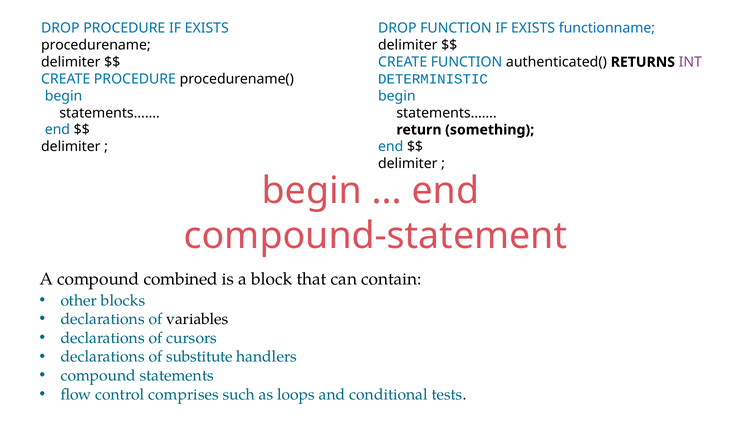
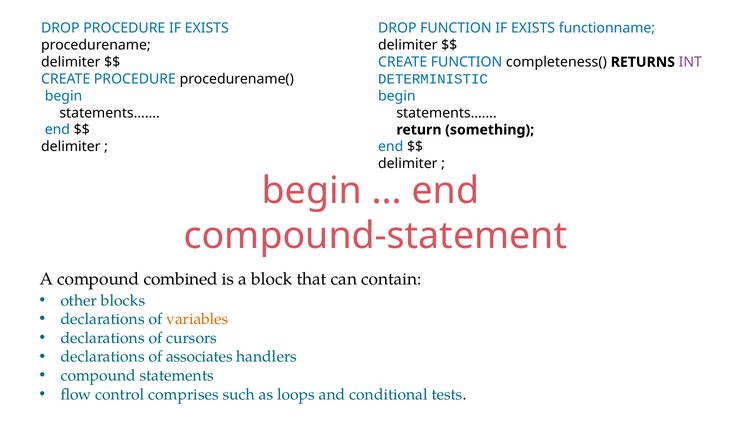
authenticated(: authenticated( -> completeness( (556, 62)
variables colour: black -> orange (197, 319)
substitute: substitute -> associates (199, 356)
